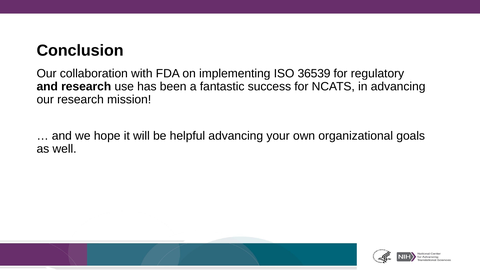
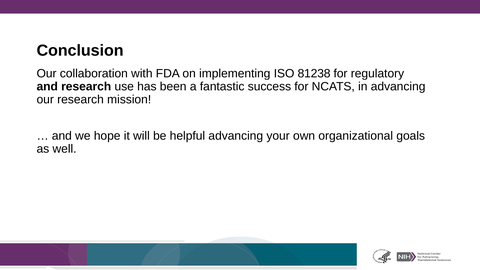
36539: 36539 -> 81238 (314, 74)
